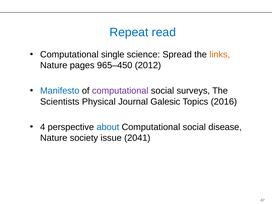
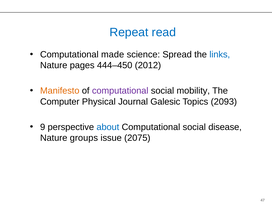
single: single -> made (113, 55)
links colour: orange -> blue (220, 55)
965–450: 965–450 -> 444–450 (115, 65)
Manifesto colour: blue -> orange (60, 91)
surveys: surveys -> mobility (193, 91)
Scientists: Scientists -> Computer (60, 102)
2016: 2016 -> 2093 (224, 102)
4: 4 -> 9 (43, 127)
society: society -> groups (84, 138)
2041: 2041 -> 2075 (137, 138)
